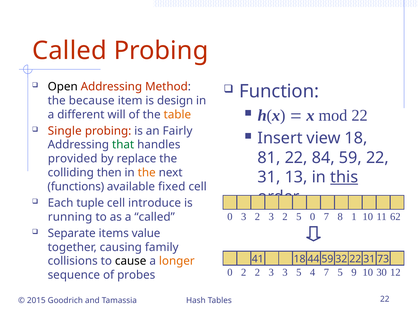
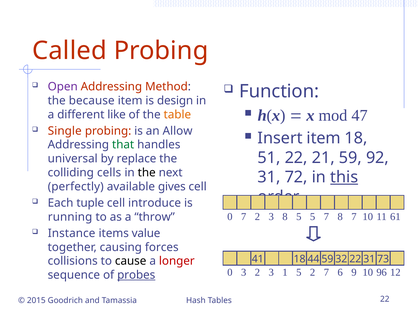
Open colour: black -> purple (63, 87)
mod 22: 22 -> 47 (360, 115)
will: will -> like (117, 114)
Fairly: Fairly -> Allow (178, 131)
Insert view: view -> item (324, 138)
81: 81 -> 51 (269, 157)
84: 84 -> 21 (323, 157)
59 22: 22 -> 92 (378, 157)
provided: provided -> universal (73, 159)
then: then -> cells (109, 172)
the colour: orange -> black (147, 172)
13: 13 -> 72 (296, 177)
functions: functions -> perfectly (76, 186)
fixed: fixed -> gives (172, 186)
0 3: 3 -> 7 (244, 216)
2 3 2: 2 -> 8 (285, 216)
5 0: 0 -> 5 (313, 216)
8 1: 1 -> 7 (354, 216)
62: 62 -> 61 (395, 216)
a called: called -> throw (155, 217)
Separate: Separate -> Instance (72, 233)
family: family -> forces (162, 247)
longer colour: orange -> red (177, 261)
0 2: 2 -> 3 (244, 272)
3 3: 3 -> 1 (285, 272)
5 4: 4 -> 2 (313, 272)
7 5: 5 -> 6 (340, 272)
30: 30 -> 96 (382, 272)
probes underline: none -> present (136, 275)
